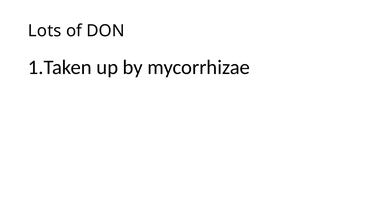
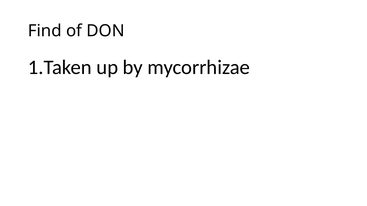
Lots: Lots -> Find (45, 31)
